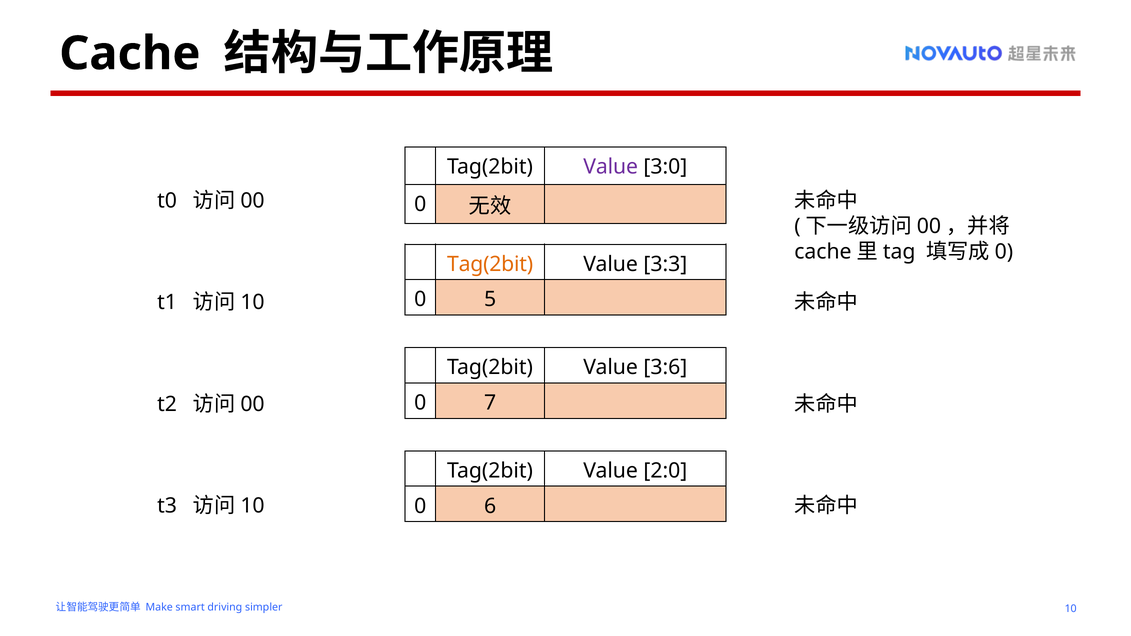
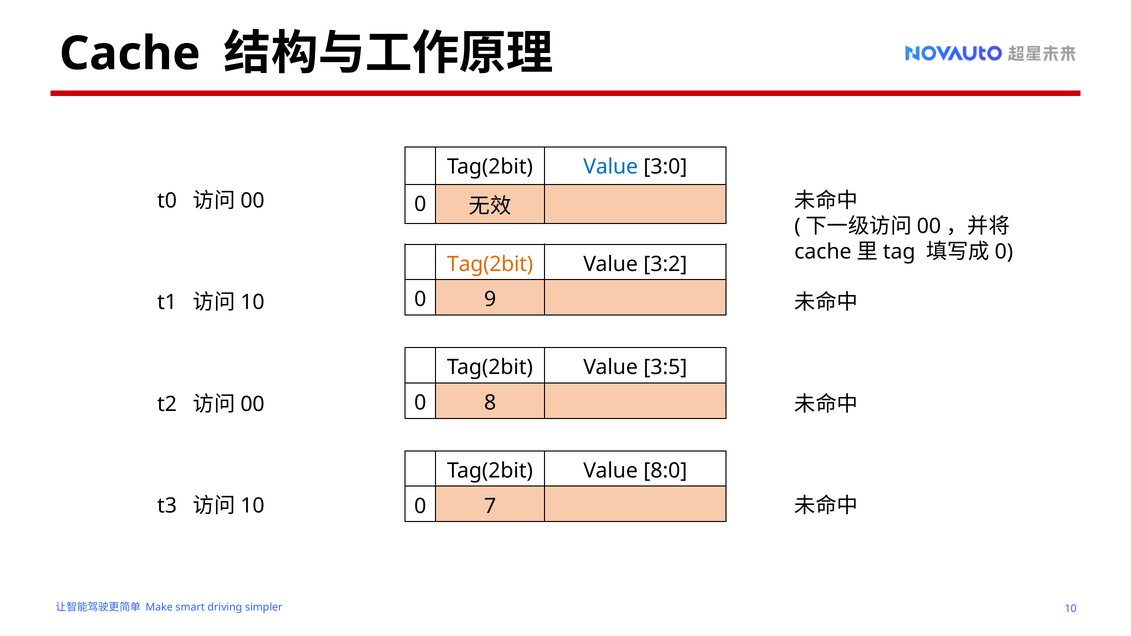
Value colour: purple -> blue (611, 167)
3:3: 3:3 -> 3:2 (665, 264)
5: 5 -> 9 (490, 300)
3:6: 3:6 -> 3:5 (665, 367)
7: 7 -> 8 (490, 403)
2:0: 2:0 -> 8:0 (665, 471)
6: 6 -> 7 (490, 506)
